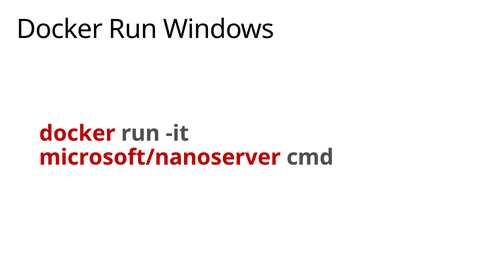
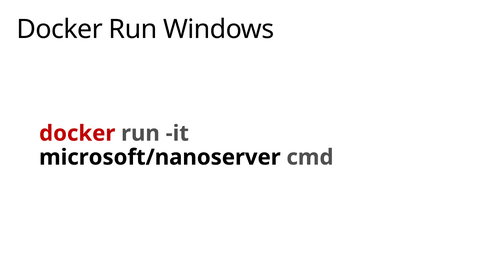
microsoft/nanoserver colour: red -> black (160, 157)
